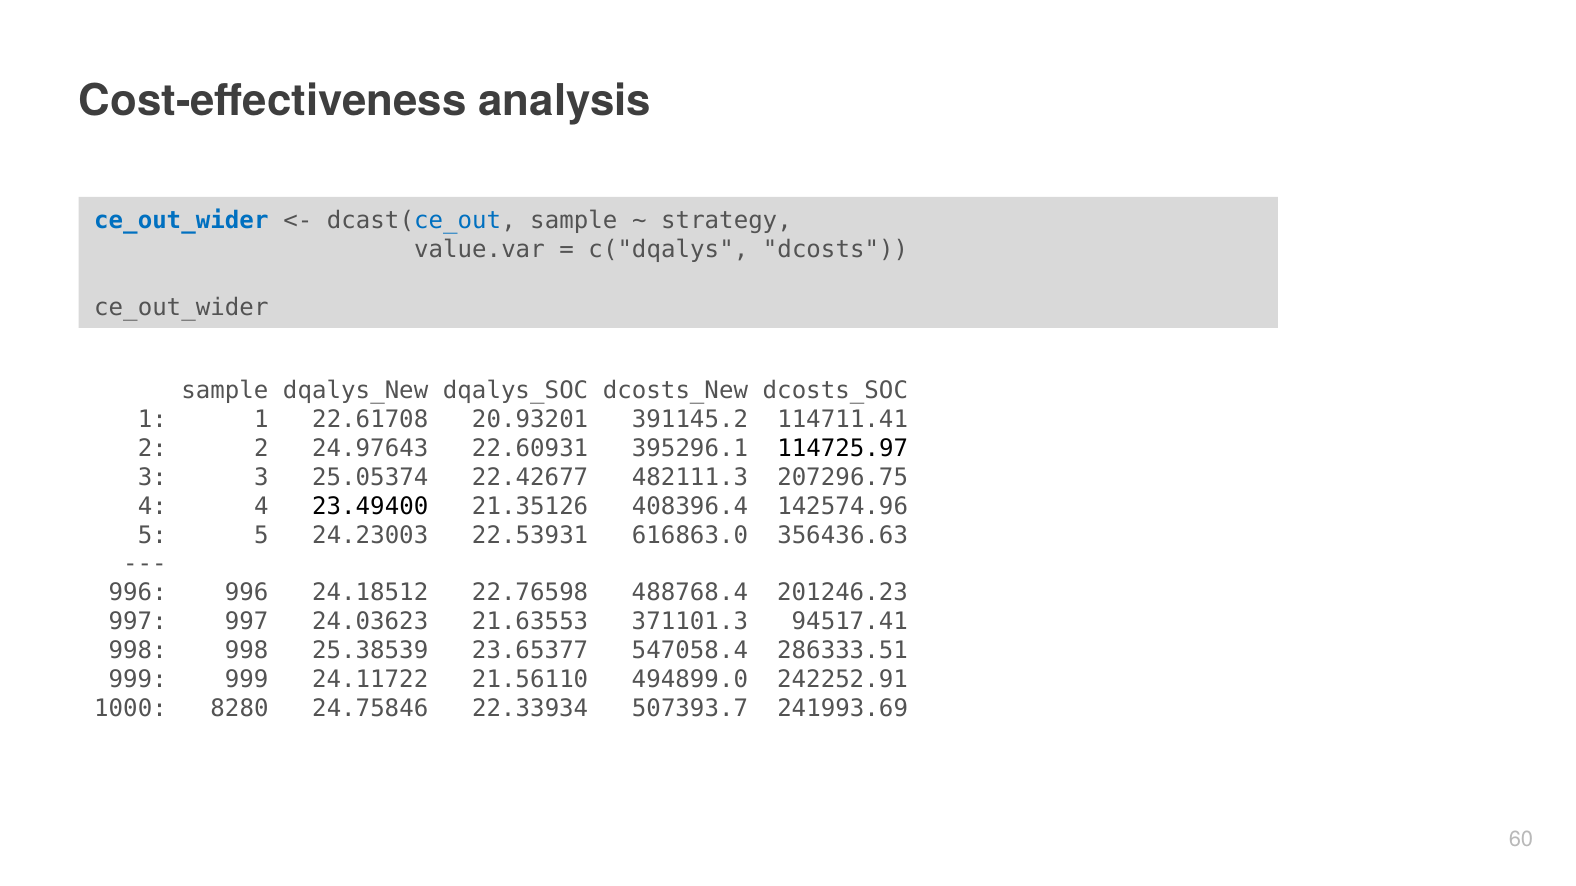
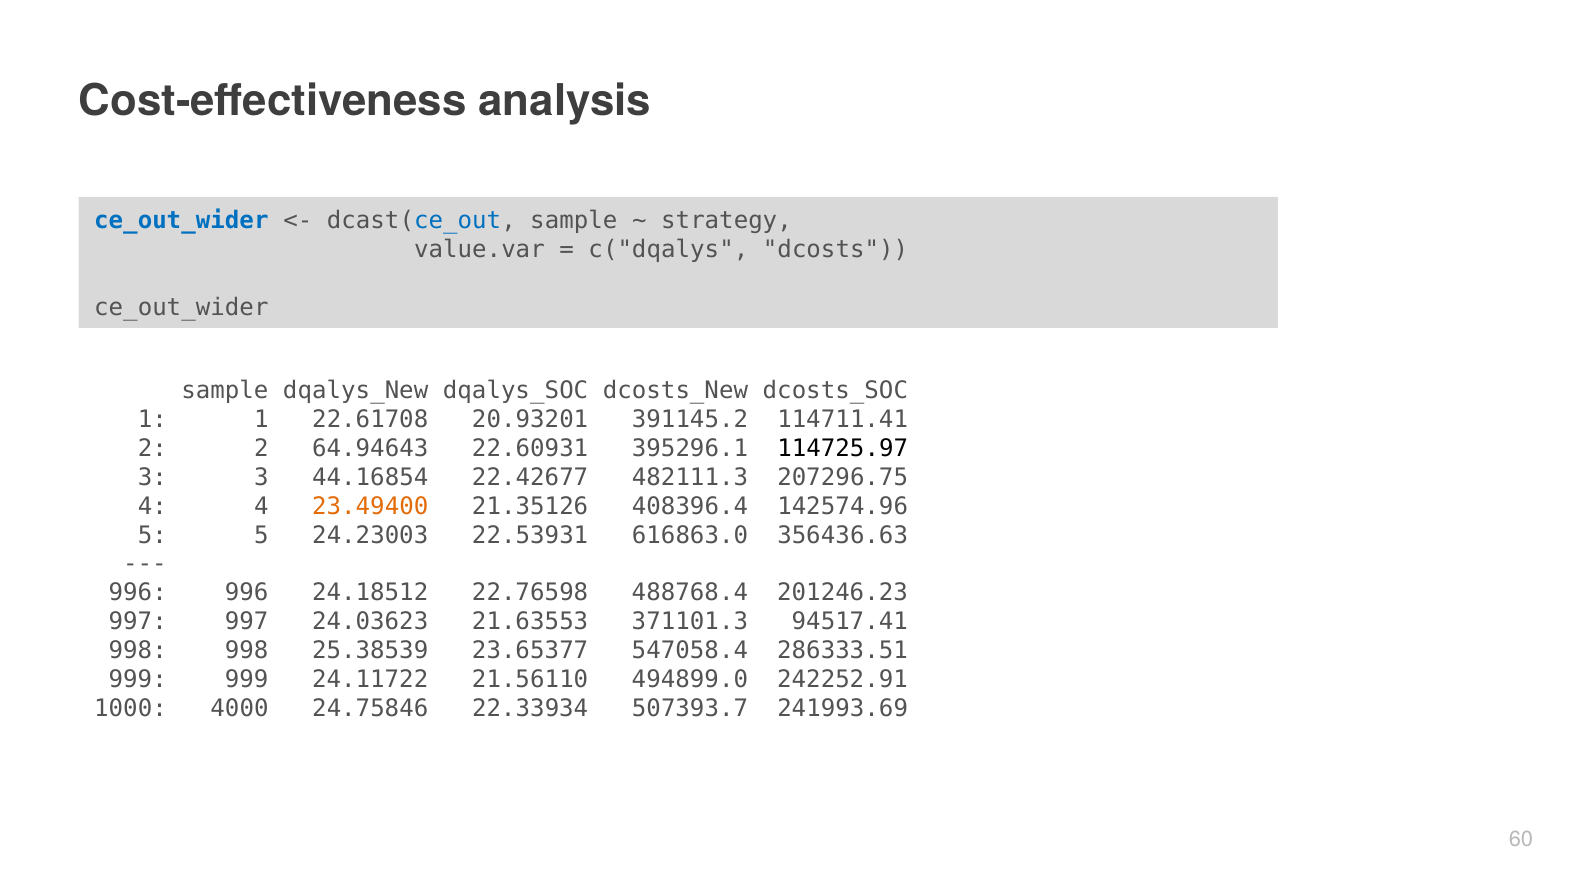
24.97643: 24.97643 -> 64.94643 (370, 449)
25.05374: 25.05374 -> 44.16854 (370, 478)
23.49400 colour: black -> orange (370, 507)
8280: 8280 -> 4000 (239, 709)
